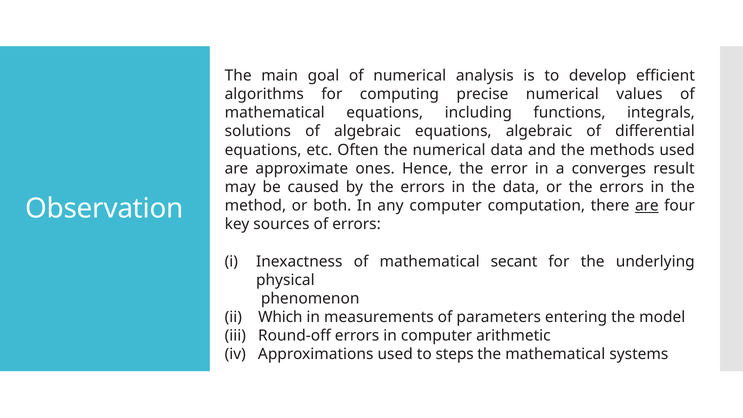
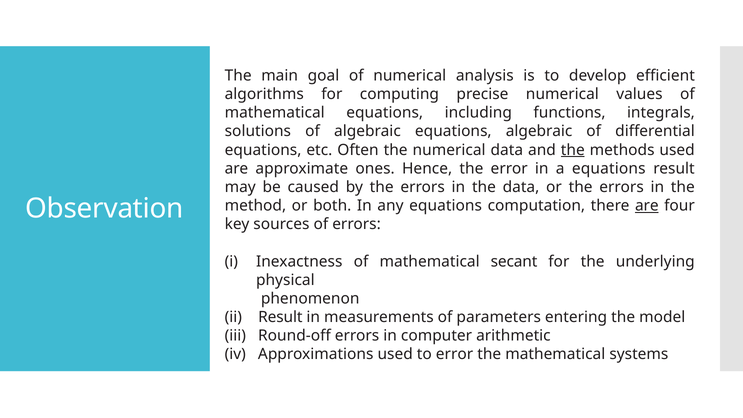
the underline: none -> present (573, 150)
a converges: converges -> equations (609, 168)
any computer: computer -> equations (446, 206)
ii Which: Which -> Result (280, 317)
to steps: steps -> error (455, 354)
